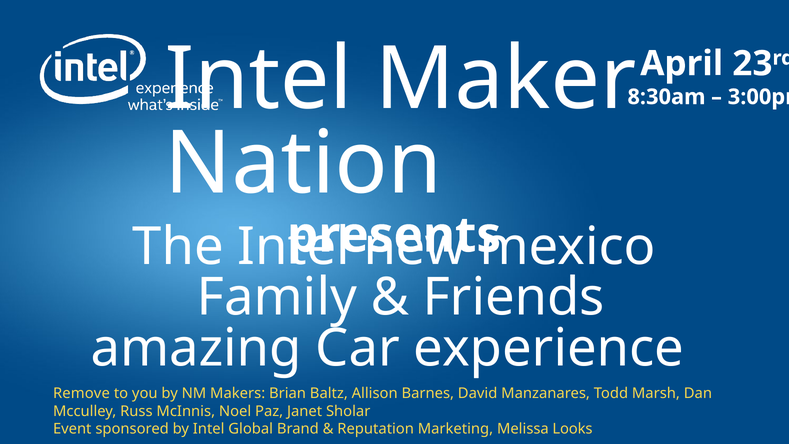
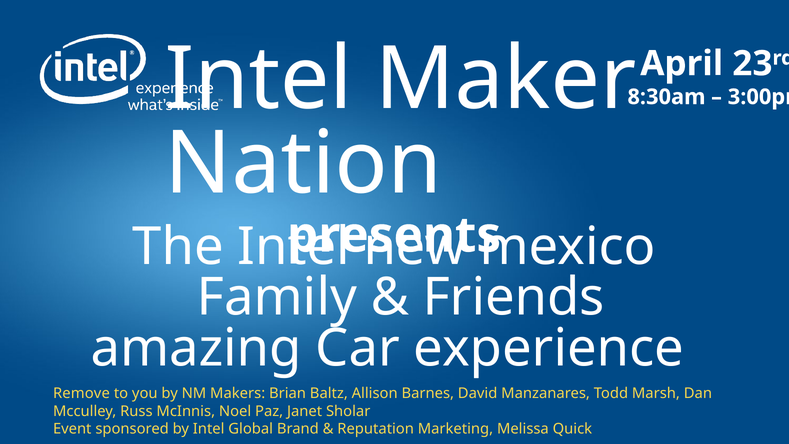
Looks: Looks -> Quick (572, 429)
